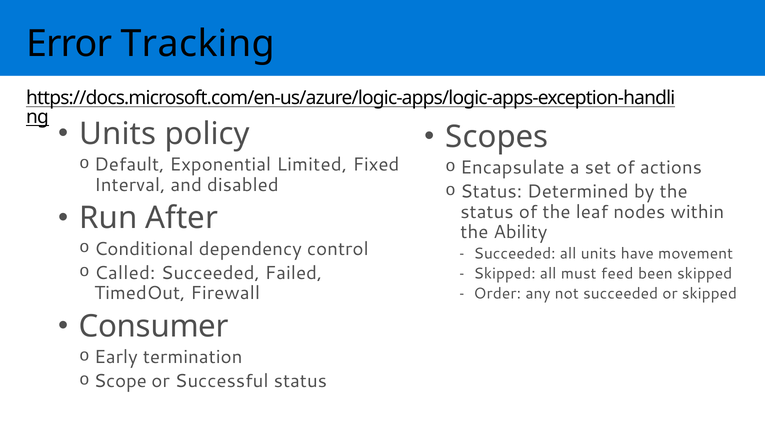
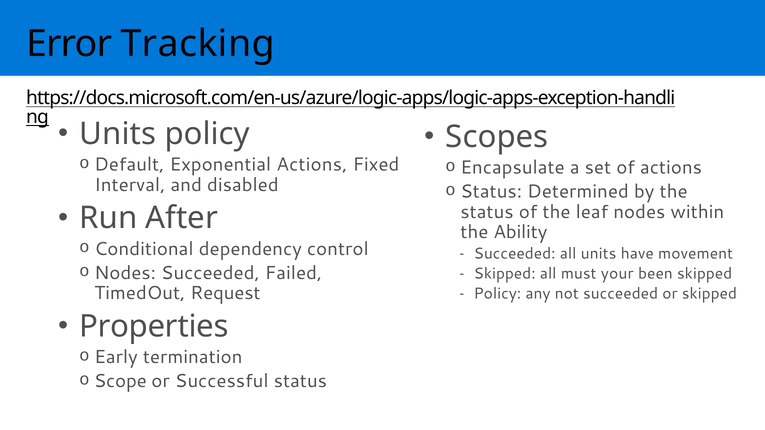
Exponential Limited: Limited -> Actions (312, 165)
Called: Called -> Nodes (125, 273)
feed: feed -> your (617, 274)
Firewall: Firewall -> Request (225, 293)
Order: Order -> Policy (497, 294)
Consumer: Consumer -> Properties (154, 327)
